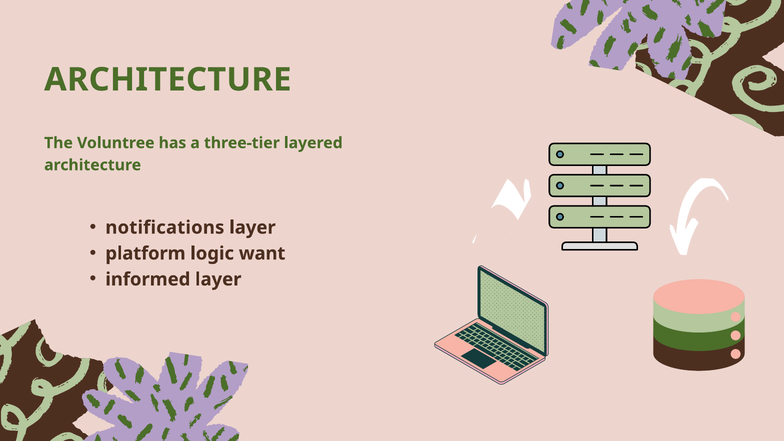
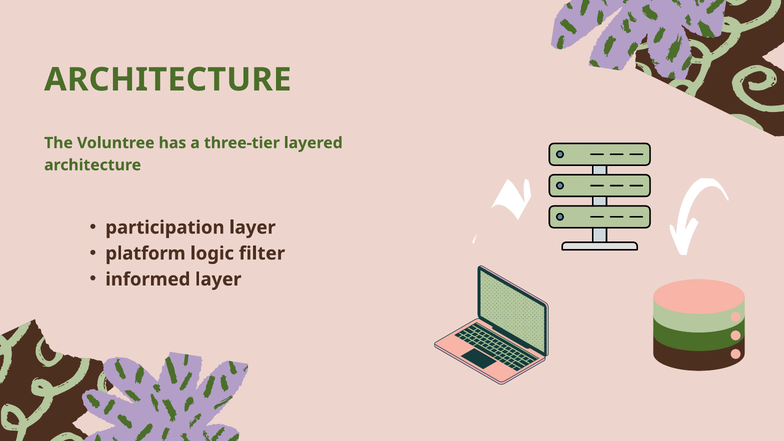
notifications: notifications -> participation (165, 228)
want: want -> filter (262, 253)
